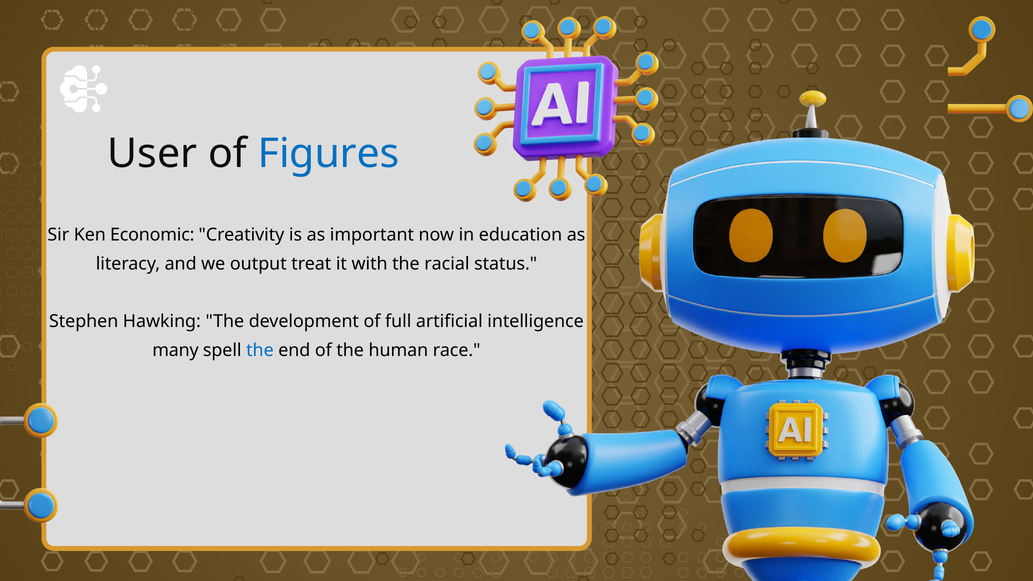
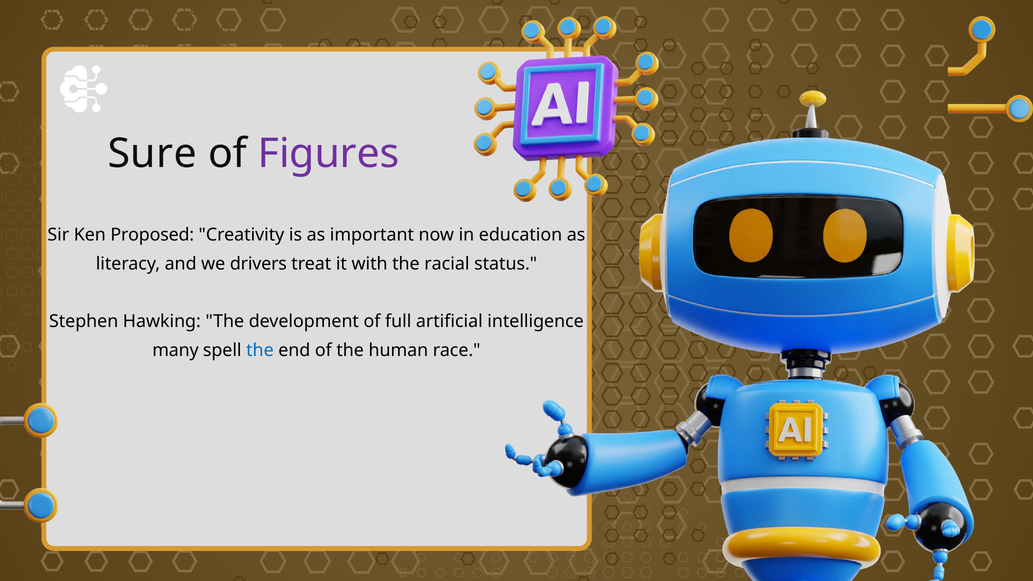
User: User -> Sure (152, 153)
Figures colour: blue -> purple (329, 153)
Economic: Economic -> Proposed (152, 235)
output: output -> drivers (258, 264)
